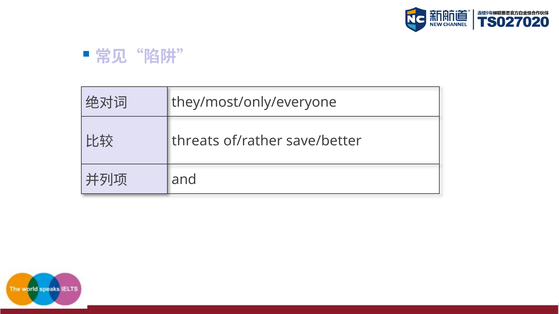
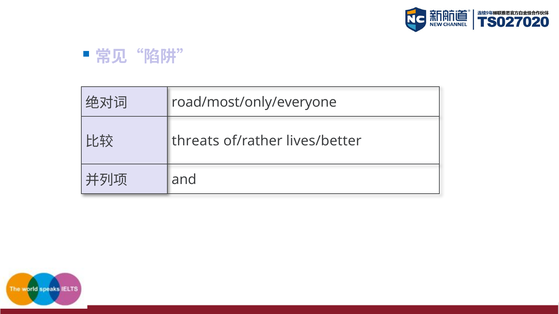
they/most/only/everyone: they/most/only/everyone -> road/most/only/everyone (254, 102)
save/better: save/better -> lives/better (324, 141)
